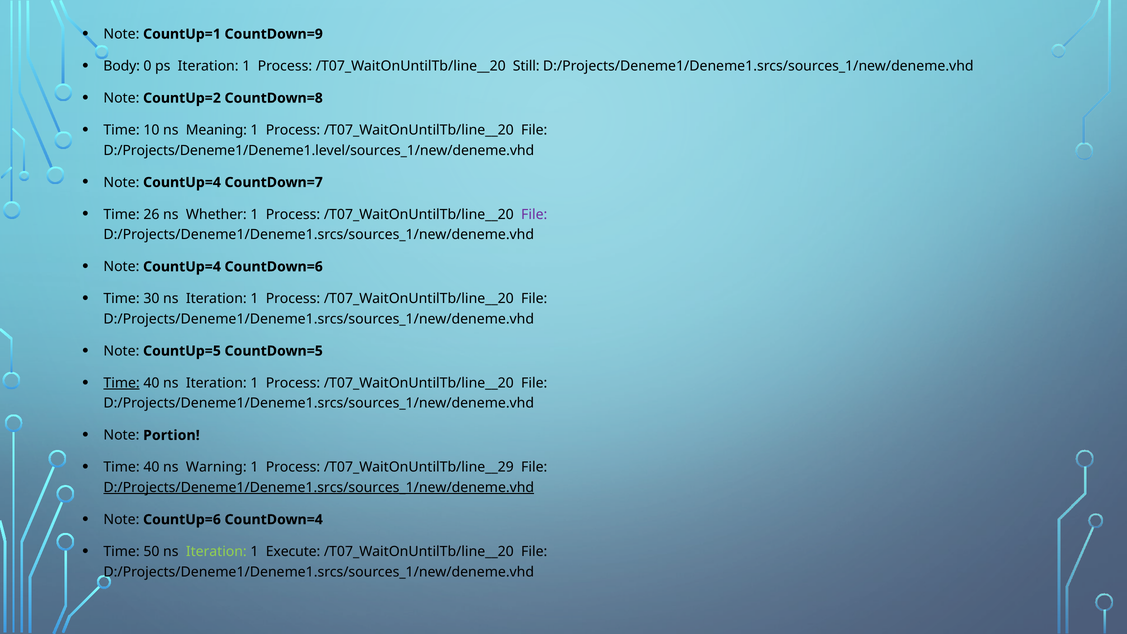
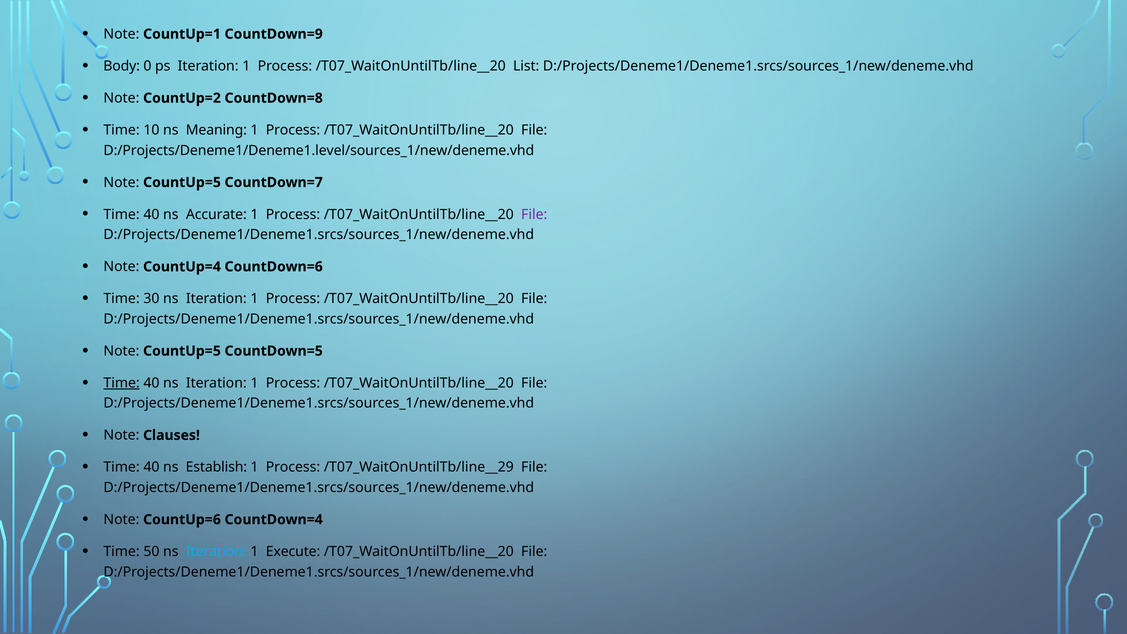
Still: Still -> List (526, 66)
CountUp=4: CountUp=4 -> CountUp=5 (182, 182)
26: 26 -> 40 (151, 214)
Whether: Whether -> Accurate (216, 214)
Portion: Portion -> Clauses (171, 435)
Warning: Warning -> Establish (216, 467)
D:/Projects/Deneme1/Deneme1.srcs/sources_1/new/deneme.vhd underline: present -> none (319, 488)
Iteration colour: light green -> light blue (216, 552)
